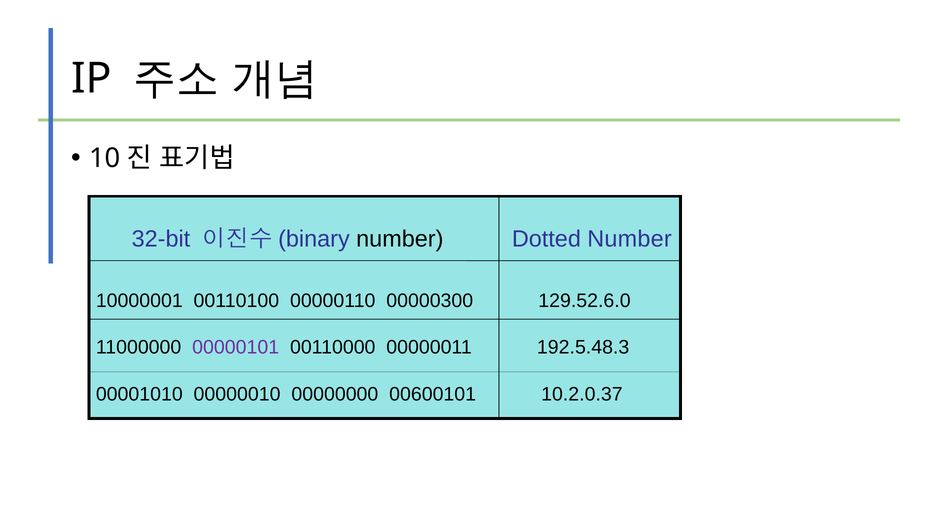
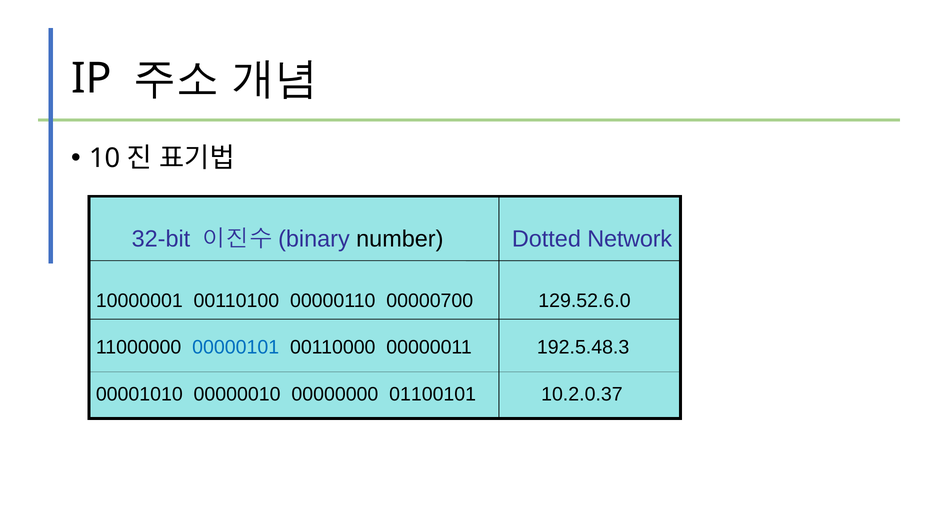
Dotted Number: Number -> Network (630, 239)
00000300: 00000300 -> 00000700 (430, 301)
00000101 colour: purple -> blue (236, 347)
00600101: 00600101 -> 01100101 (433, 394)
